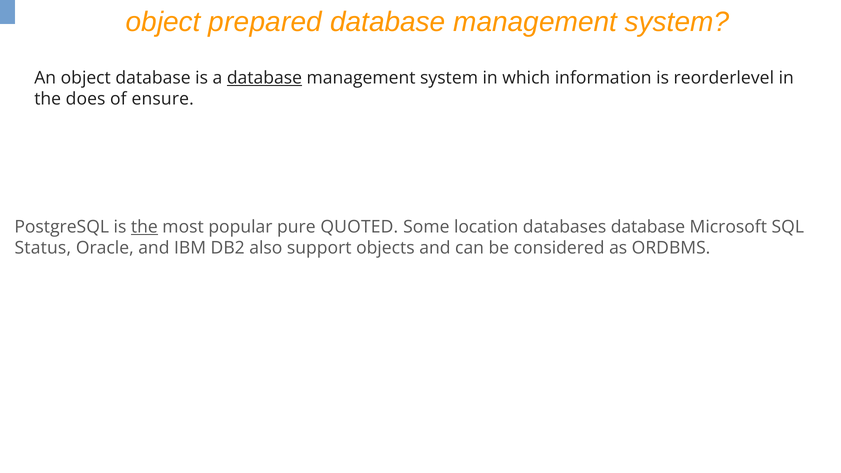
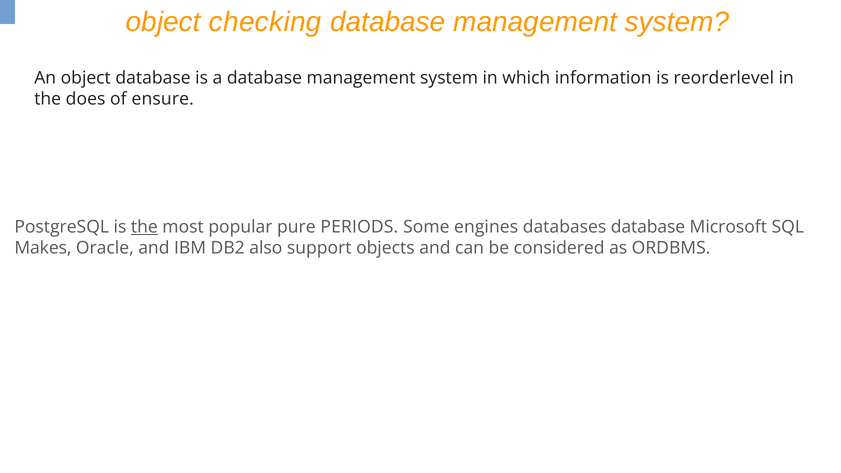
prepared: prepared -> checking (265, 22)
database underline: present -> none (264, 78)
QUOTED: QUOTED -> PERIODS (359, 227)
location: location -> engines (486, 227)
Status: Status -> Makes (43, 248)
